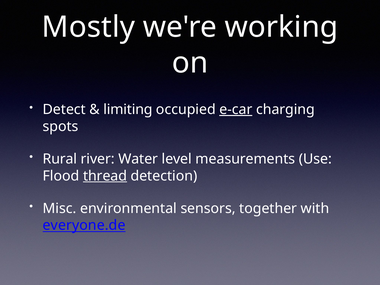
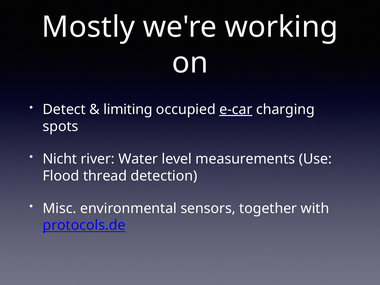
Rural: Rural -> Nicht (60, 159)
thread underline: present -> none (105, 176)
everyone.de: everyone.de -> protocols.de (84, 225)
